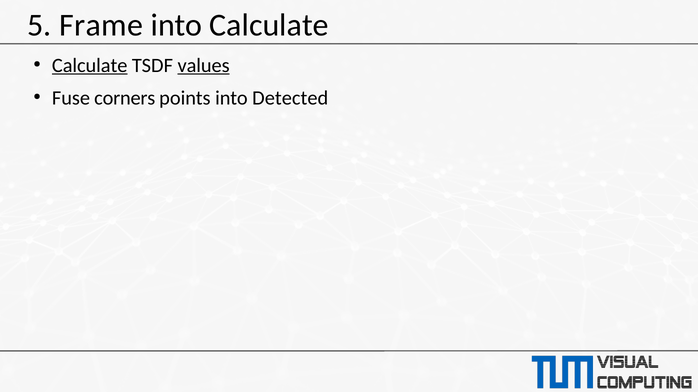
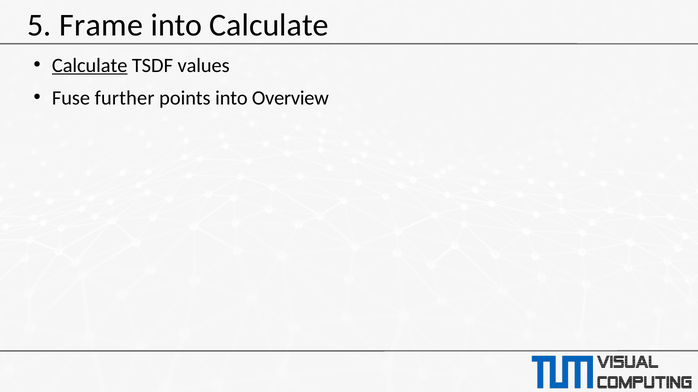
values underline: present -> none (204, 65)
corners: corners -> further (125, 98)
Detected: Detected -> Overview (290, 98)
